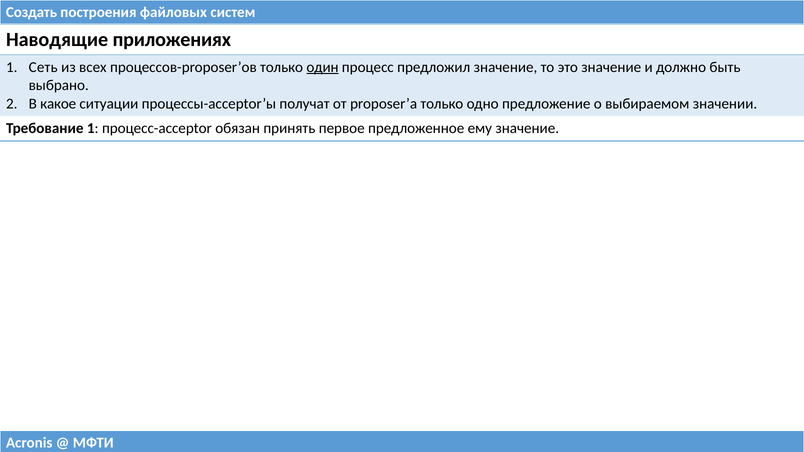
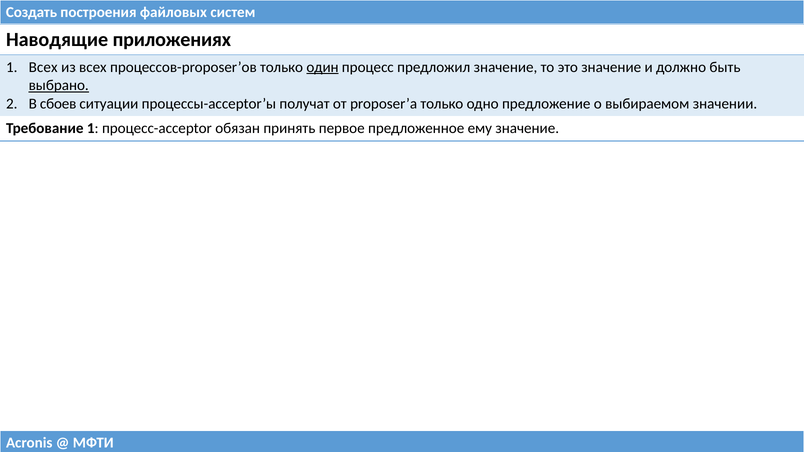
1 Сеть: Сеть -> Всех (43, 67)
выбрано underline: none -> present (59, 85)
какое: какое -> сбоев (58, 104)
